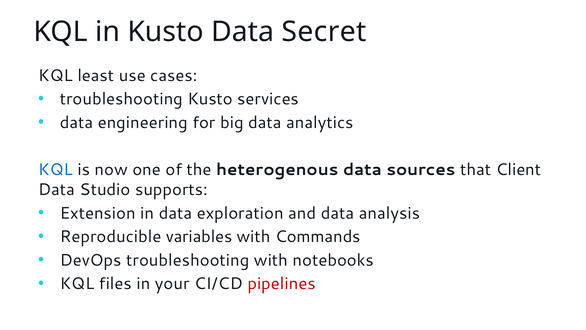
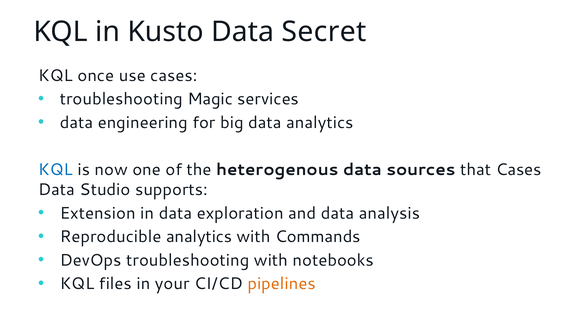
least: least -> once (96, 75)
troubleshooting Kusto: Kusto -> Magic (210, 99)
that Client: Client -> Cases (519, 169)
Reproducible variables: variables -> analytics (199, 236)
pipelines colour: red -> orange (282, 283)
